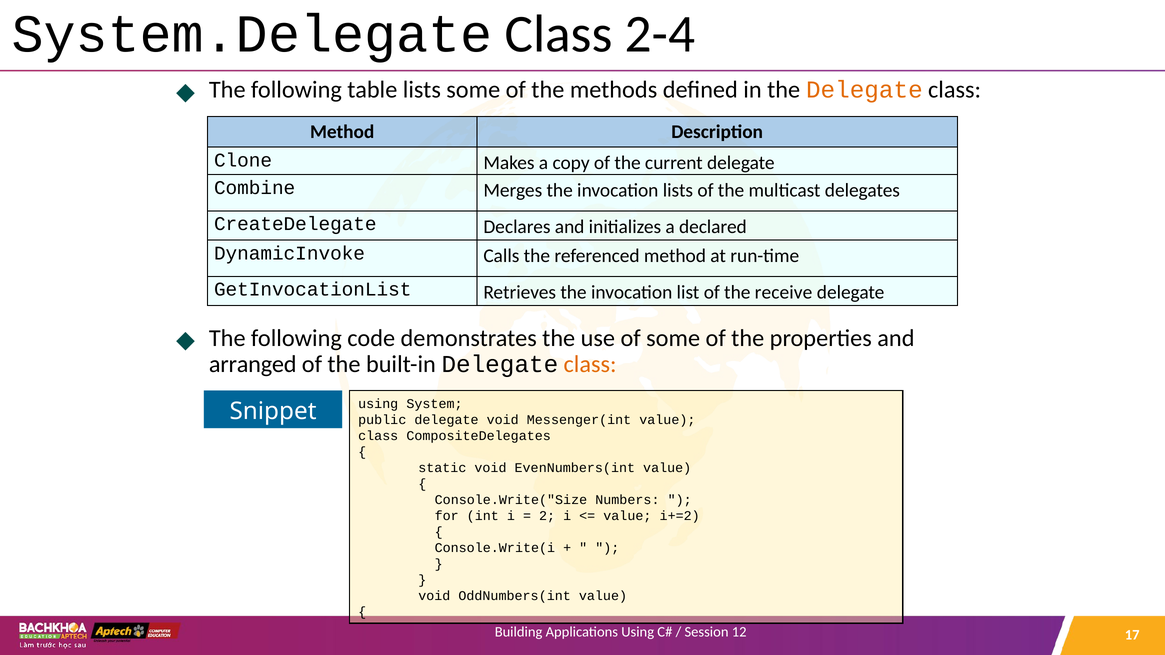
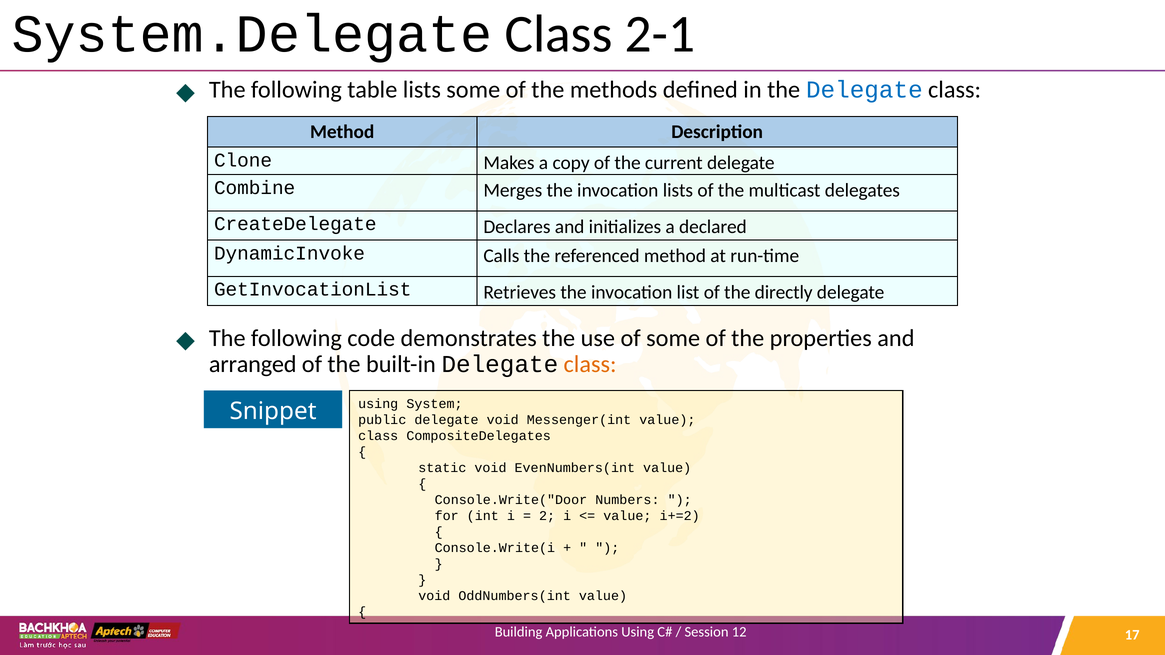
2-4: 2-4 -> 2-1 (660, 34)
Delegate colour: orange -> blue (864, 90)
receive: receive -> directly (784, 292)
Console.Write("Size: Console.Write("Size -> Console.Write("Door (511, 500)
